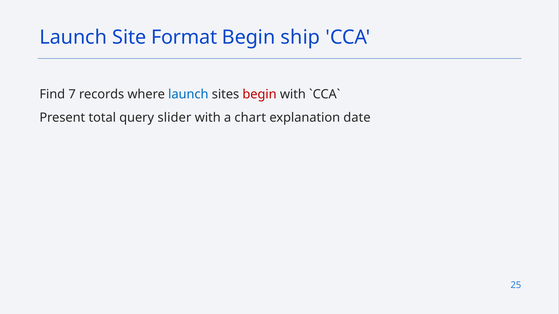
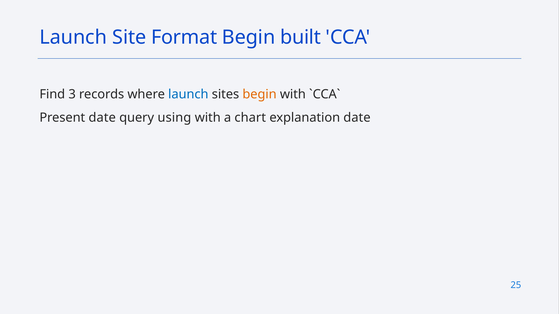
ship: ship -> built (301, 37)
7: 7 -> 3 (72, 94)
begin colour: red -> orange (260, 94)
Present total: total -> date (102, 118)
slider: slider -> using (174, 118)
